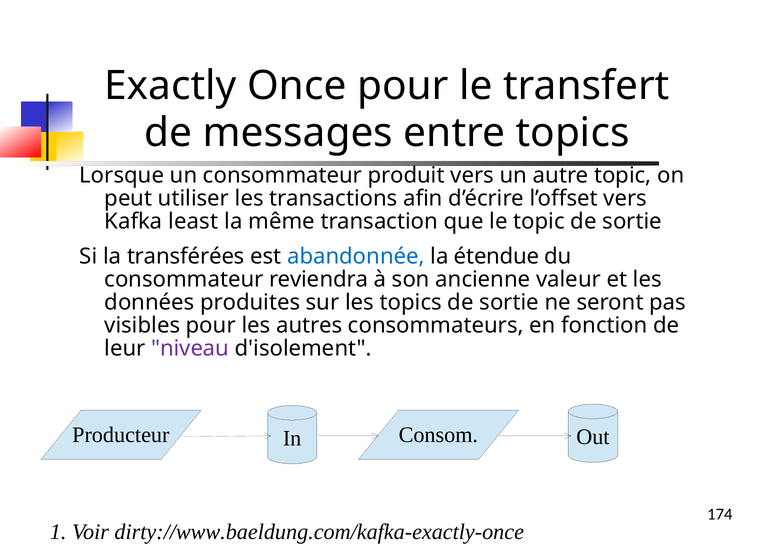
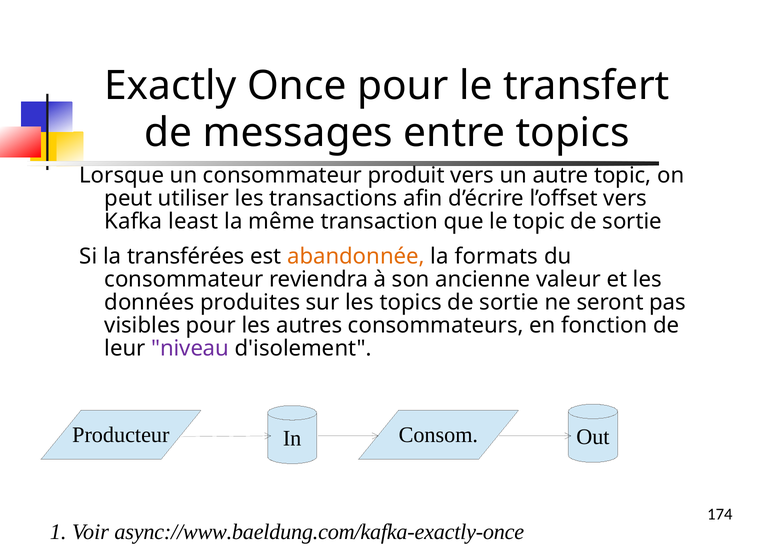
abandonnée colour: blue -> orange (356, 256)
étendue: étendue -> formats (496, 256)
dirty://www.baeldung.com/kafka-exactly-once: dirty://www.baeldung.com/kafka-exactly-once -> async://www.baeldung.com/kafka-exactly-once (319, 532)
